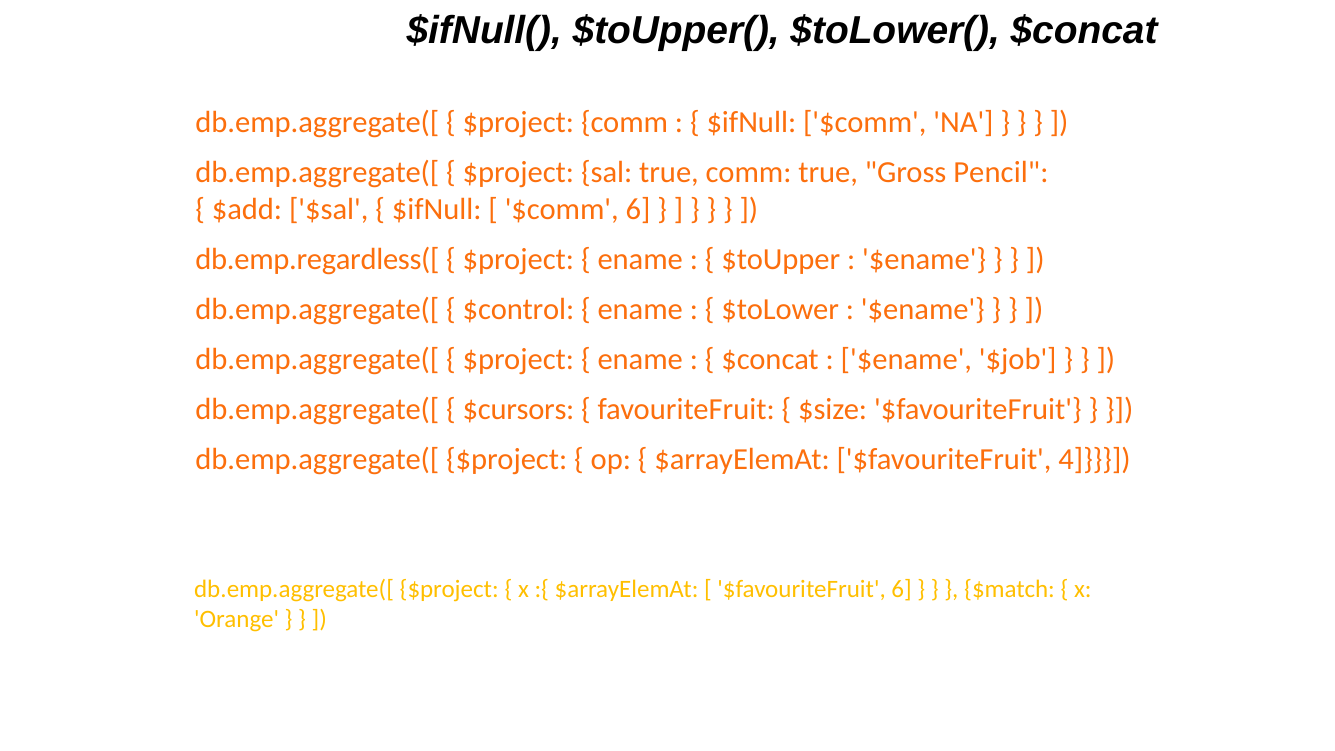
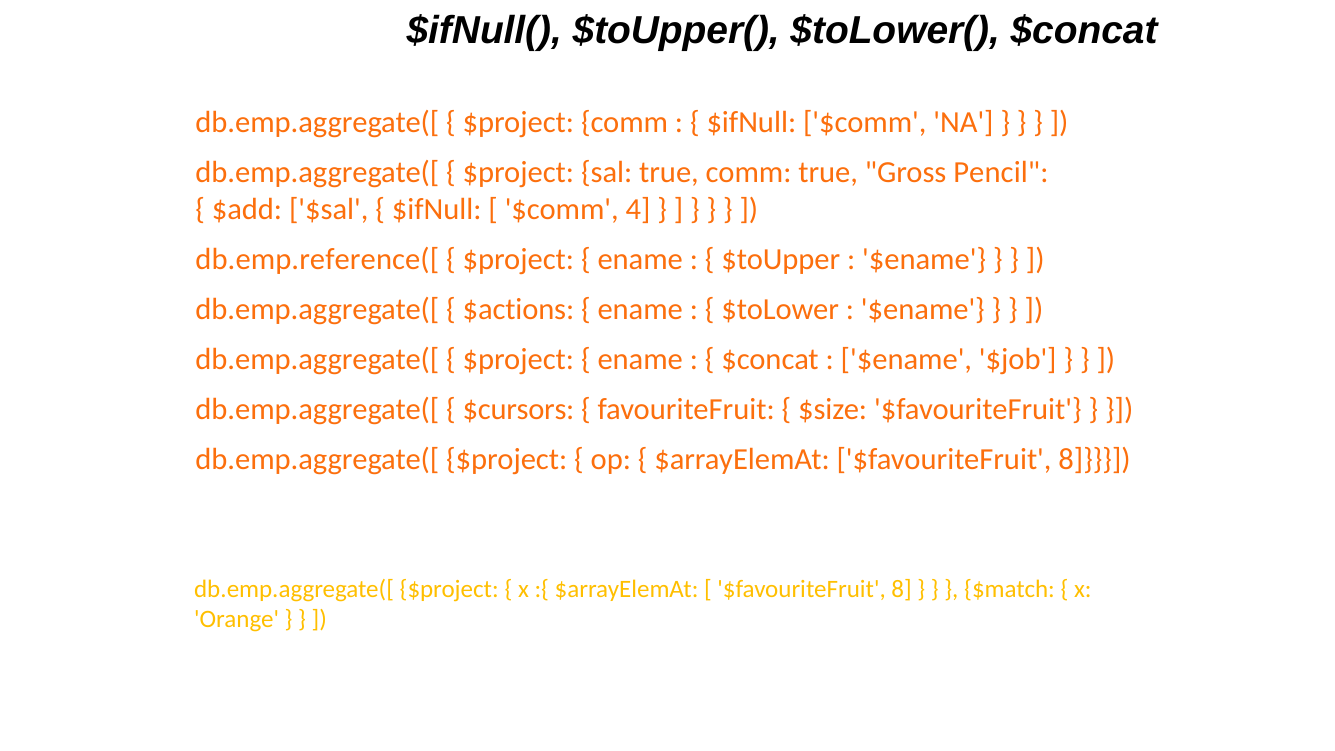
$comm 6: 6 -> 4 (638, 210)
db.emp.regardless([: db.emp.regardless([ -> db.emp.reference([ (317, 260)
$control: $control -> $actions (518, 310)
$arrayElemAt $favouriteFruit 4: 4 -> 8 (1095, 460)
6: 6 -> 8 (902, 589)
